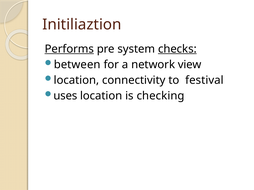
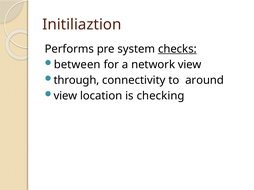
Performs underline: present -> none (69, 49)
location: location -> through (76, 80)
festival: festival -> around (205, 80)
uses: uses -> view (65, 96)
